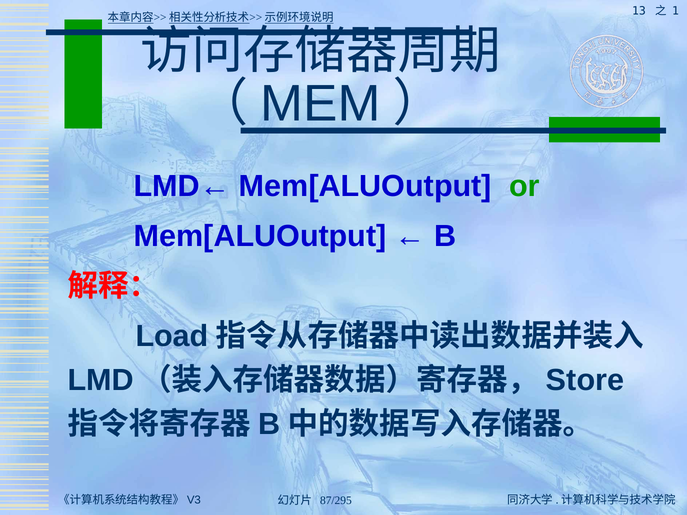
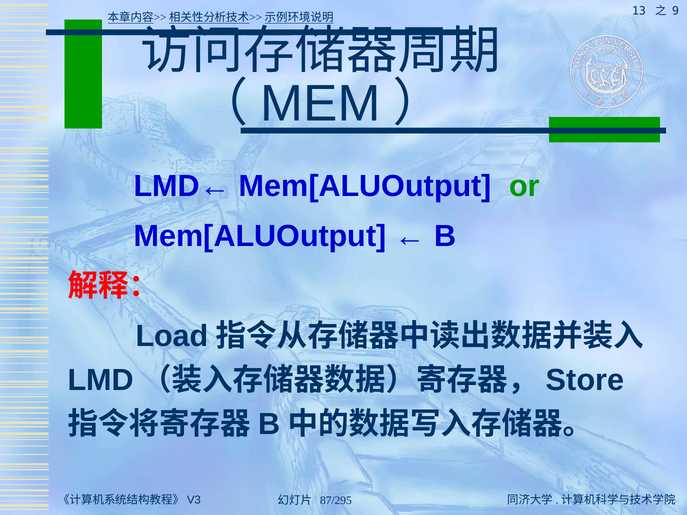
1: 1 -> 9 (676, 11)
